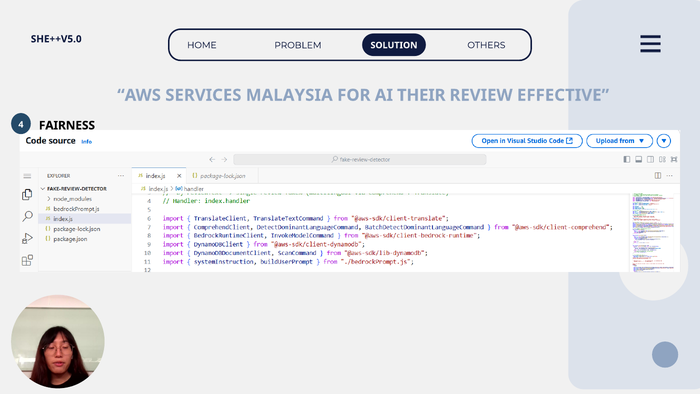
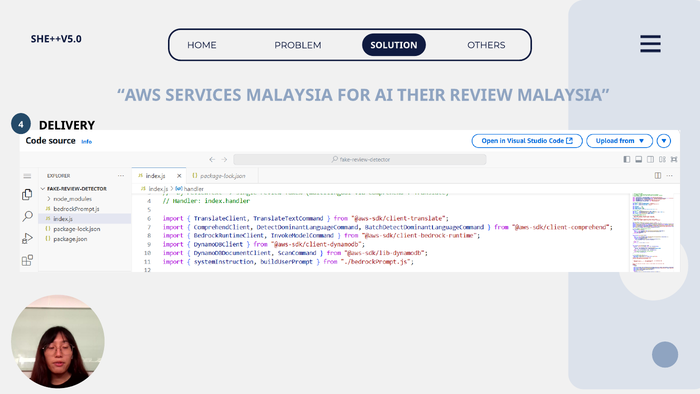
REVIEW EFFECTIVE: EFFECTIVE -> MALAYSIA (563, 95)
FAIRNESS: FAIRNESS -> DELIVERY (67, 125)
